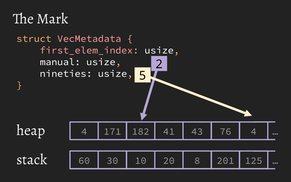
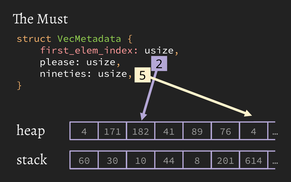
Mark: Mark -> Must (52, 19)
VecMetadata colour: pink -> light green (89, 39)
manual: manual -> please (60, 62)
43: 43 -> 89 (197, 131)
20: 20 -> 44 (169, 160)
125: 125 -> 614 (254, 160)
